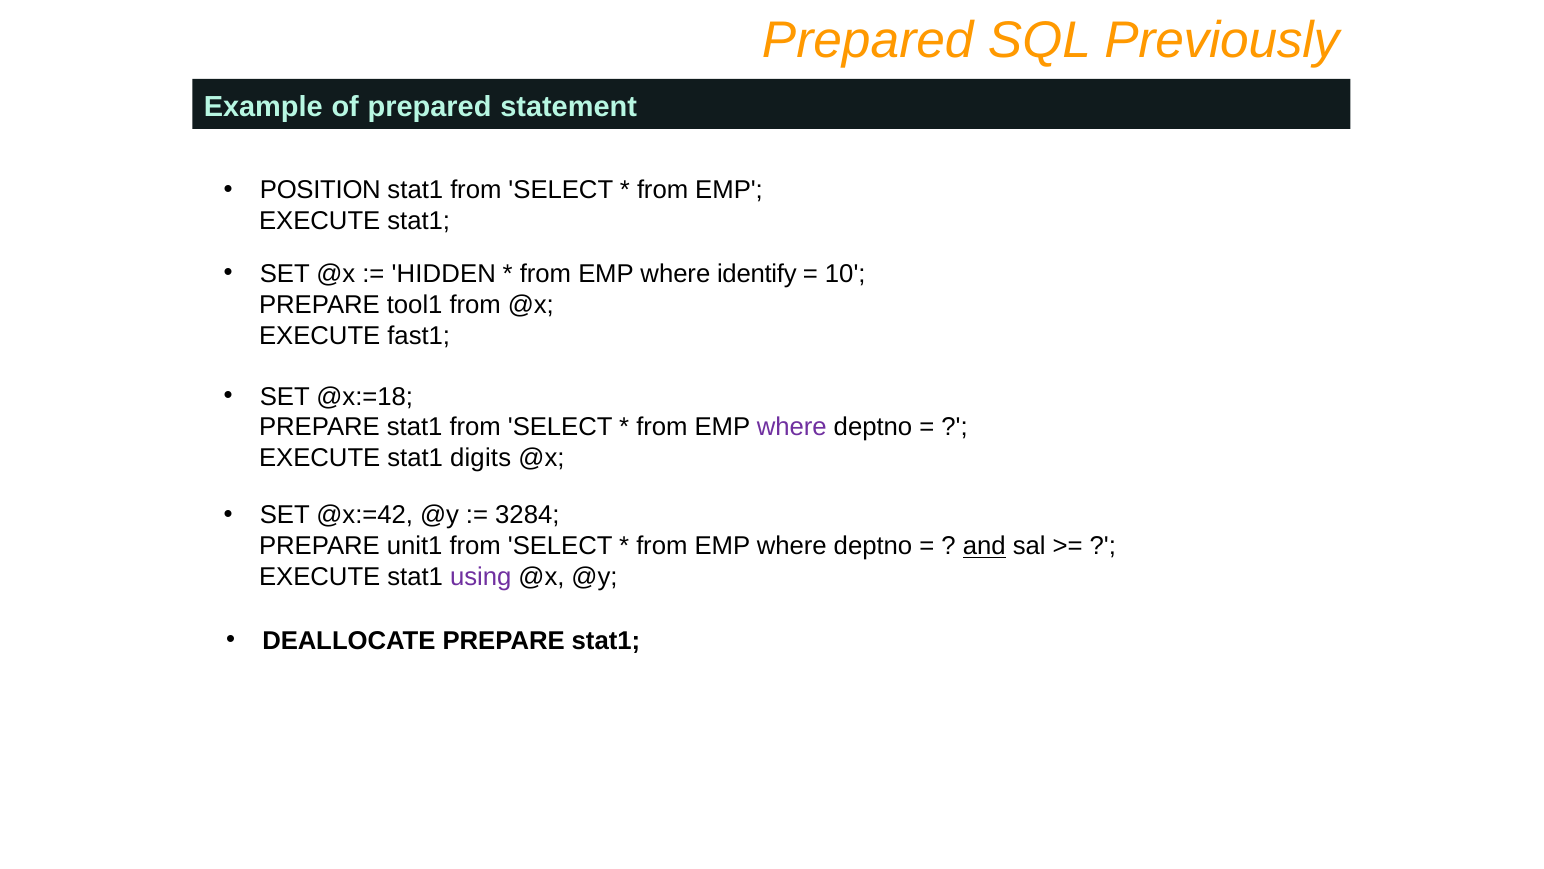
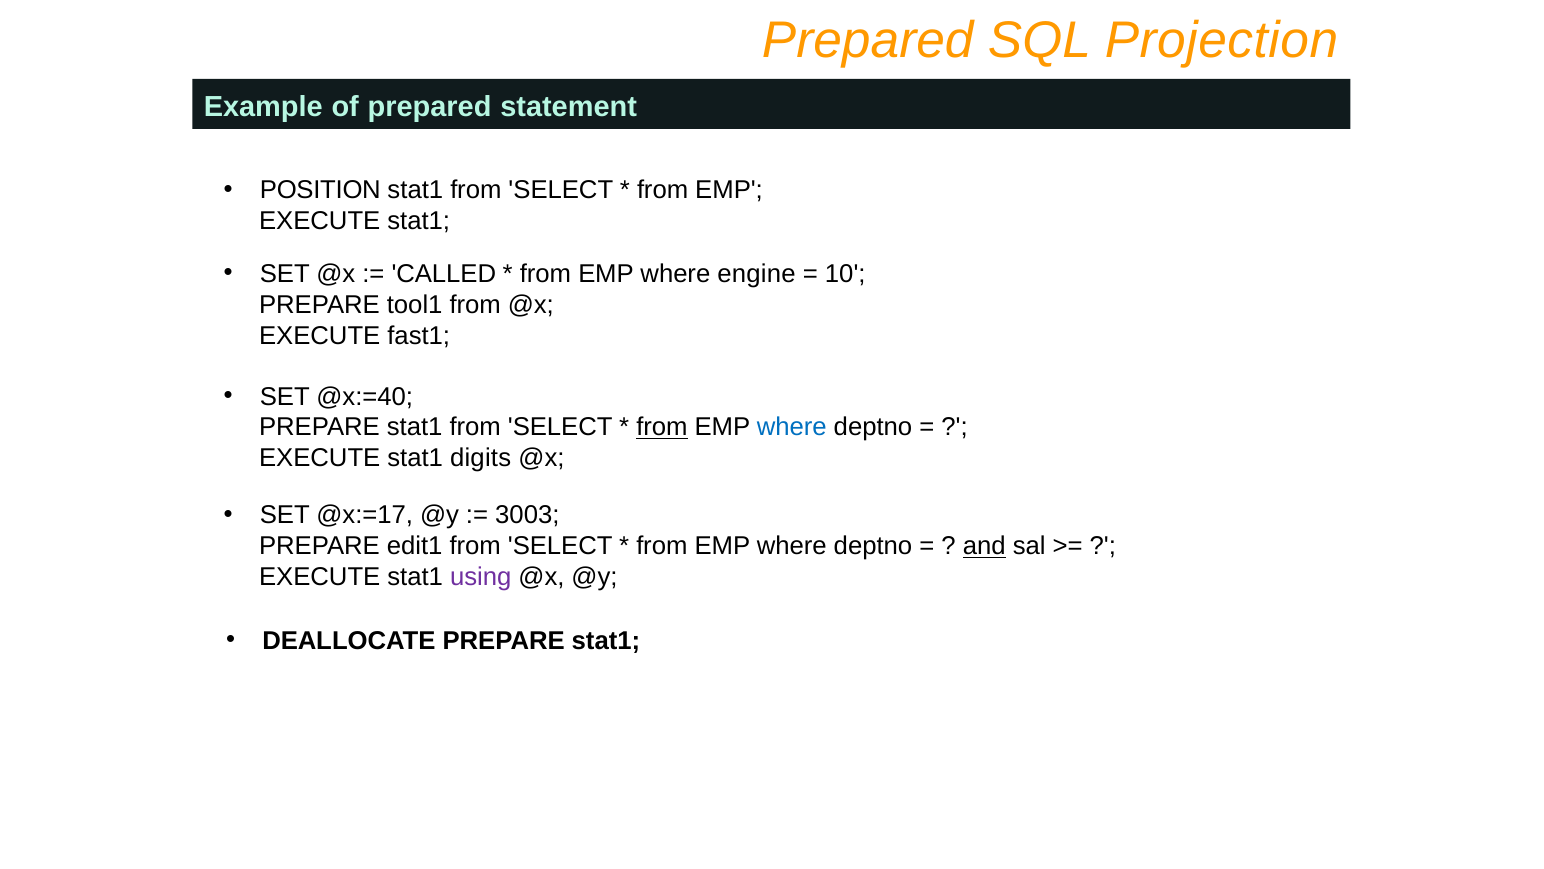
Previously: Previously -> Projection (1221, 40)
HIDDEN: HIDDEN -> CALLED (444, 274)
identify: identify -> engine (757, 274)
@x:=18: @x:=18 -> @x:=40 (365, 396)
from underline: none -> present (662, 427)
where colour: purple -> blue (792, 427)
@x:=42: @x:=42 -> @x:=17 (365, 515)
3284: 3284 -> 3003 (527, 515)
unit1: unit1 -> edit1 (415, 546)
